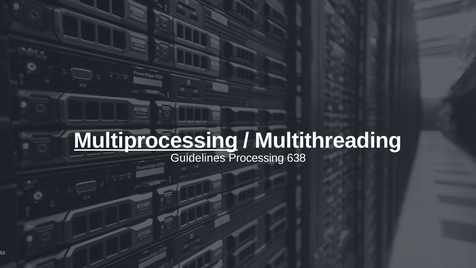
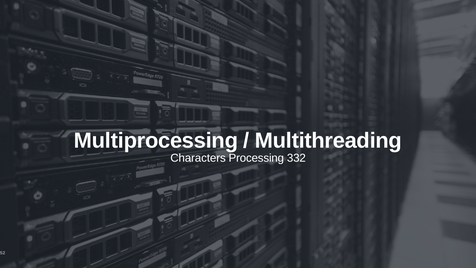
Multiprocessing underline: present -> none (156, 140)
Guidelines: Guidelines -> Characters (198, 158)
638: 638 -> 332 (296, 158)
